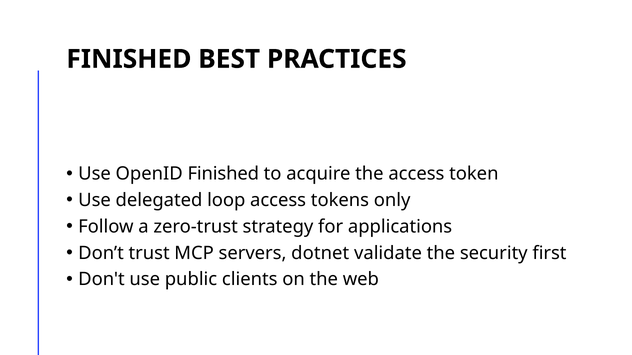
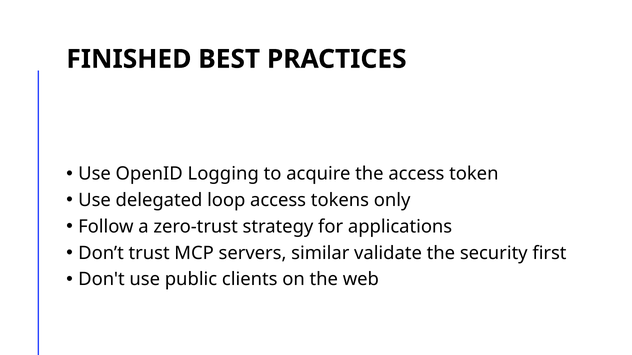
OpenID Finished: Finished -> Logging (223, 174)
dotnet: dotnet -> similar (320, 253)
